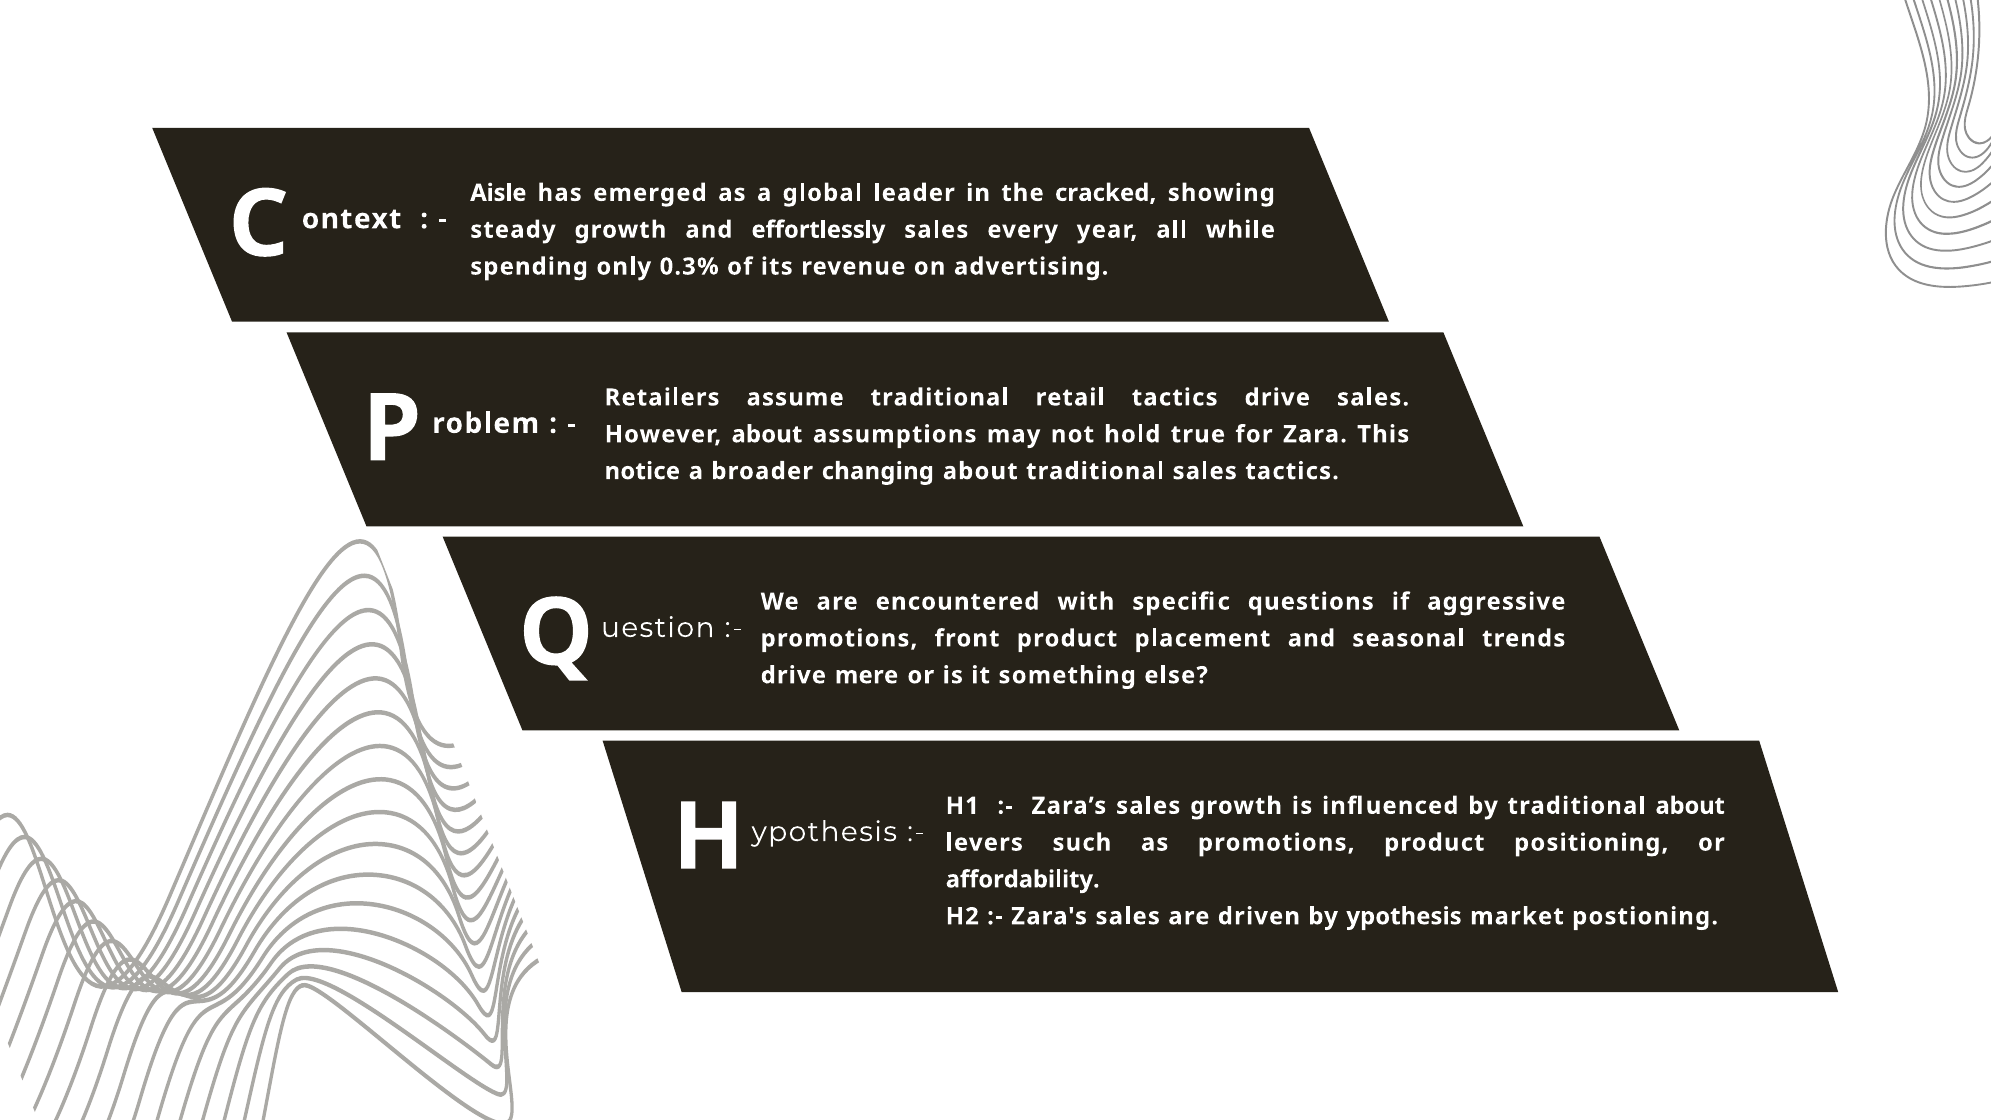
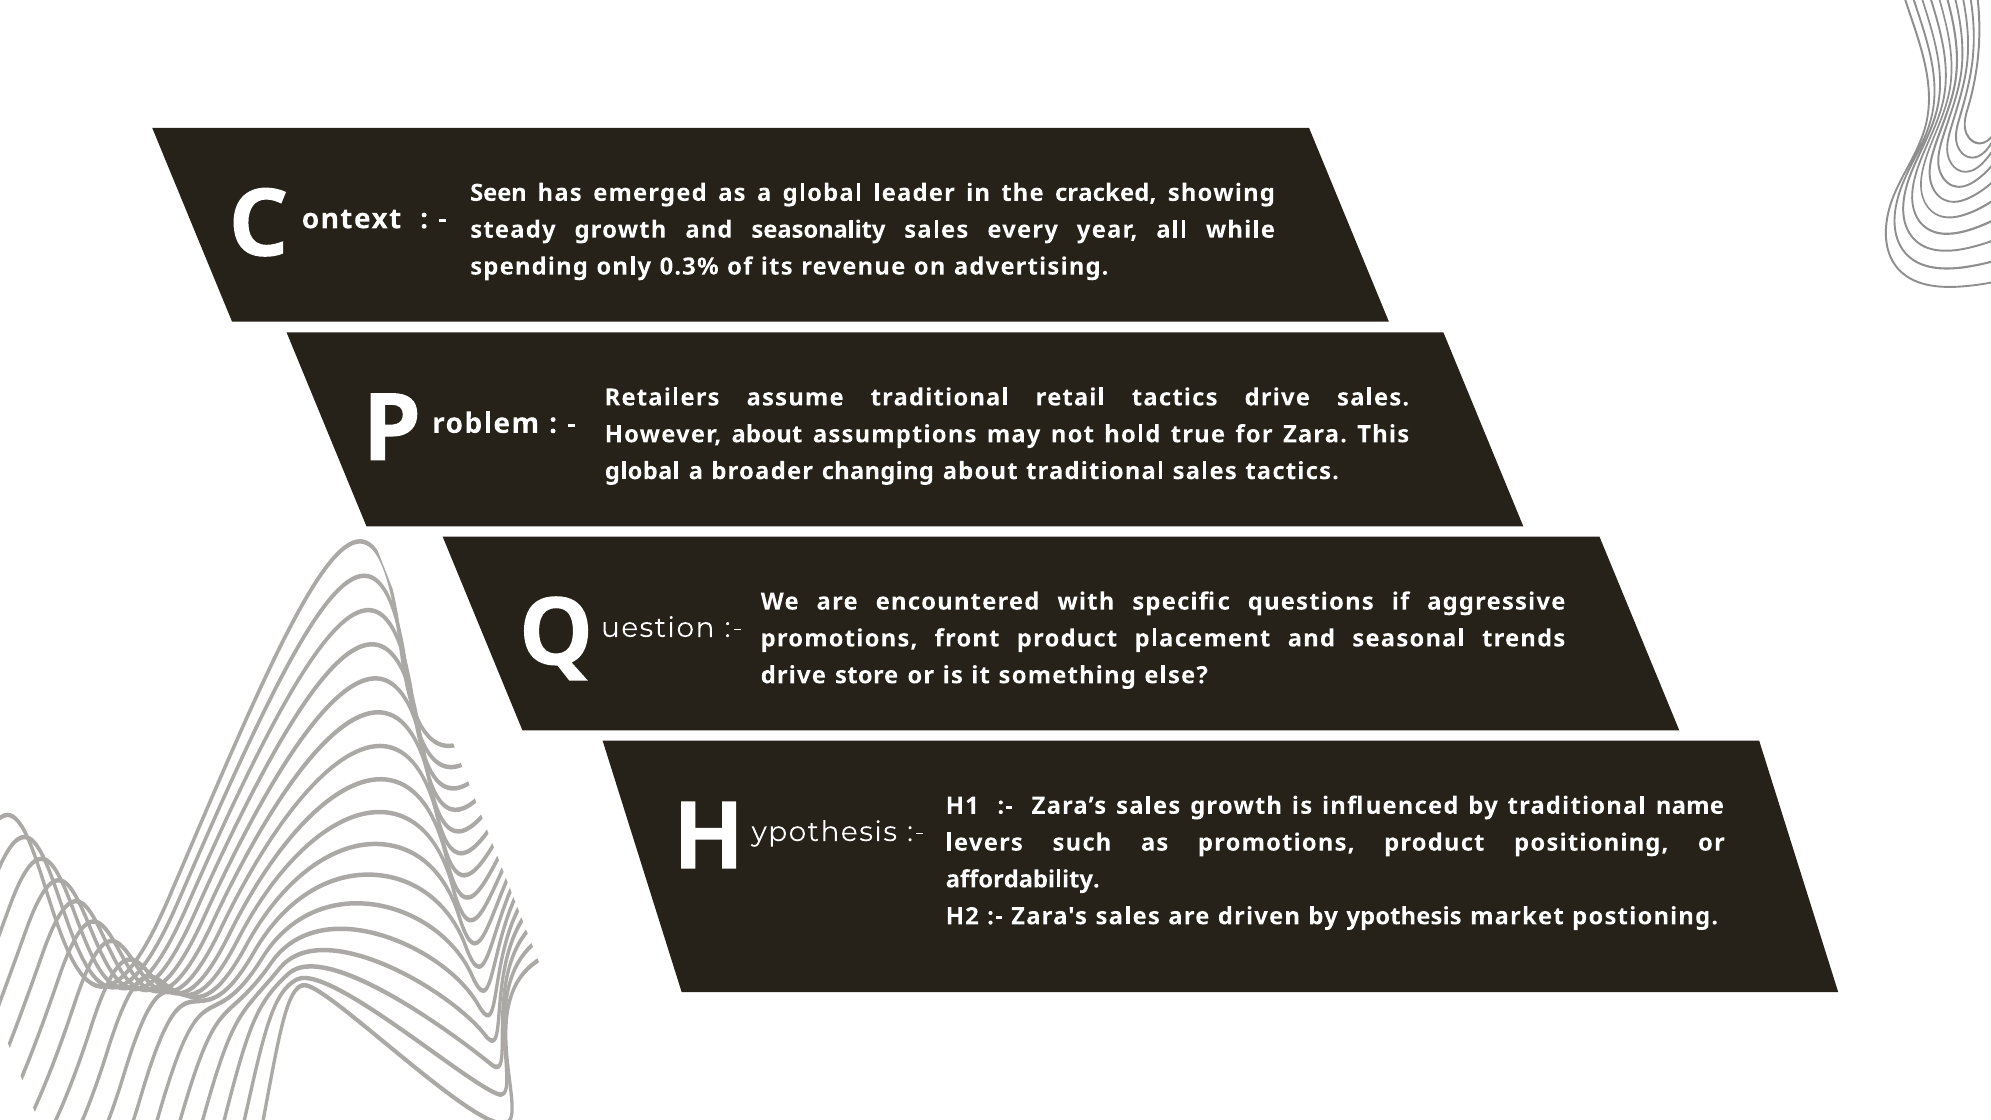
Aisle: Aisle -> Seen (498, 193)
effortlessly: effortlessly -> seasonality (818, 230)
notice: notice -> global (642, 471)
mere: mere -> store (867, 675)
traditional about: about -> name (1690, 806)
